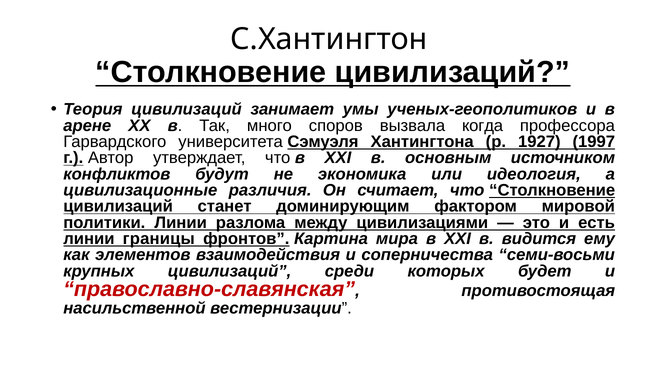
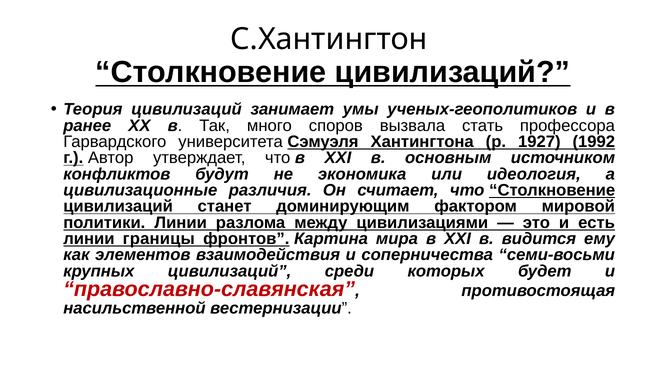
арене: арене -> ранее (87, 126)
когда: когда -> стать (483, 126)
1997: 1997 -> 1992 (594, 142)
